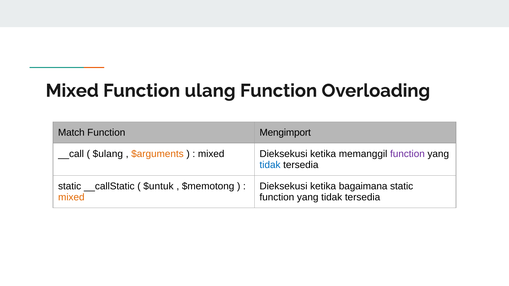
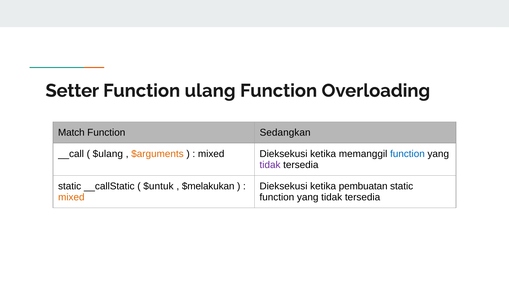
Mixed: Mixed -> Setter (72, 91)
Mengimport: Mengimport -> Sedangkan (285, 133)
function colour: purple -> blue (407, 154)
tidak colour: blue -> purple (270, 165)
$memotong: $memotong -> $melakukan (208, 186)
bagaimana: bagaimana -> pembuatan (363, 186)
